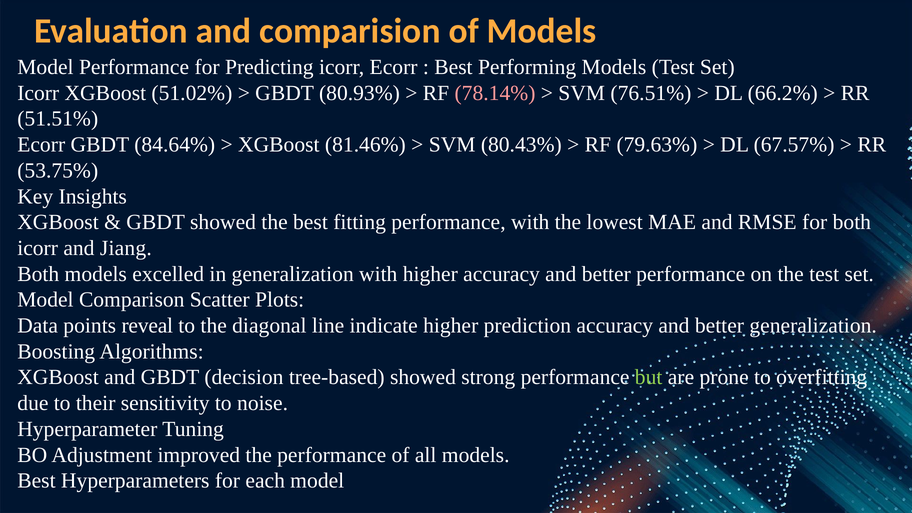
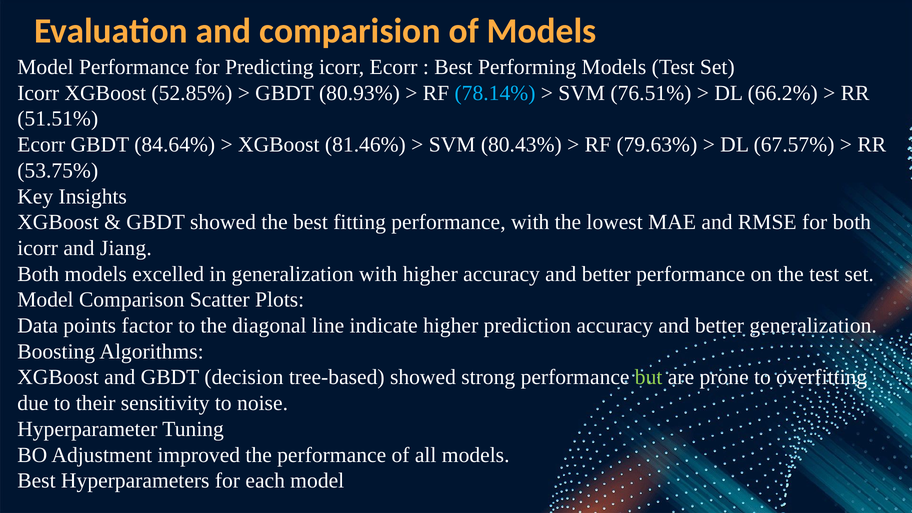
51.02%: 51.02% -> 52.85% (192, 93)
78.14% colour: pink -> light blue (495, 93)
reveal: reveal -> factor (147, 326)
